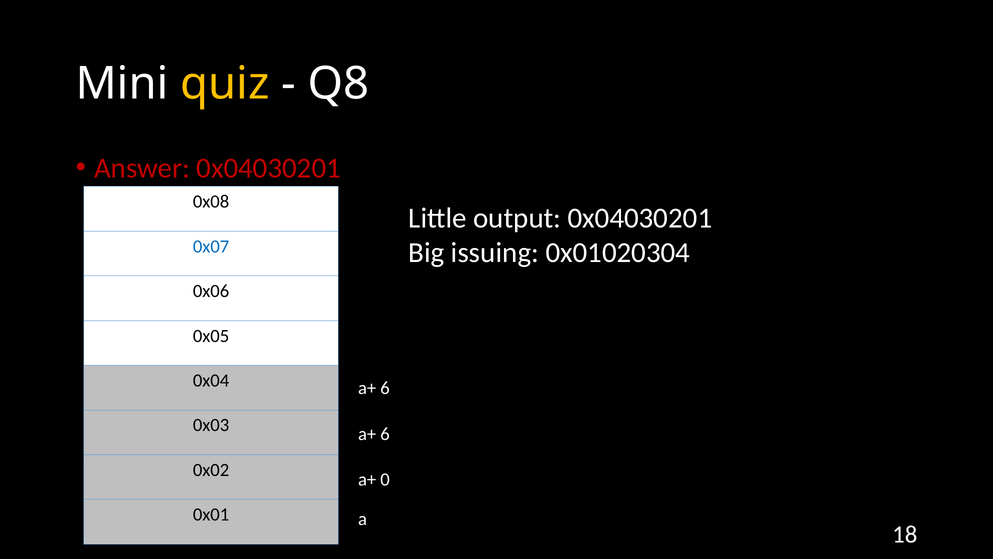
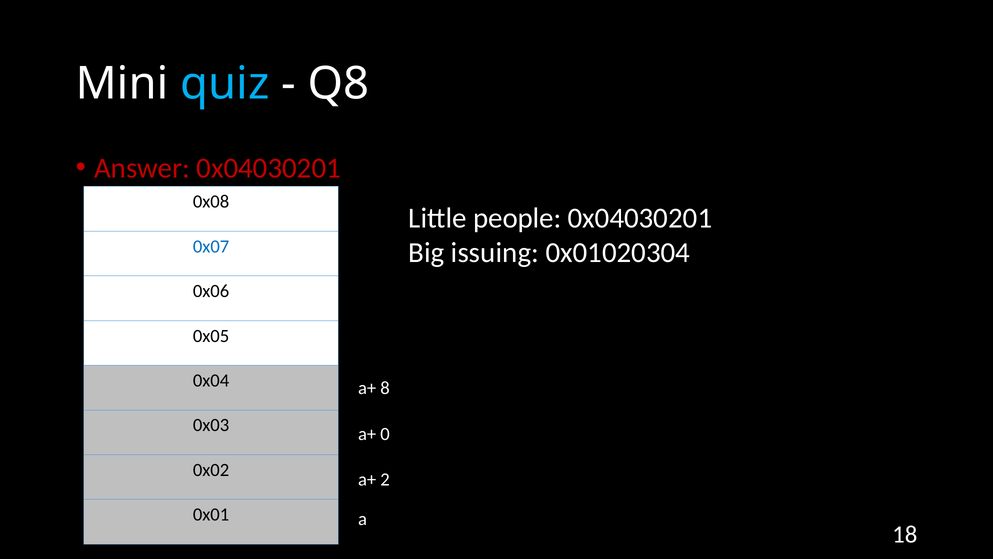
quiz colour: yellow -> light blue (225, 83)
output: output -> people (517, 218)
6: 6 -> 8 (385, 388)
6: 6 -> 0 (385, 434)
0: 0 -> 2 (385, 479)
